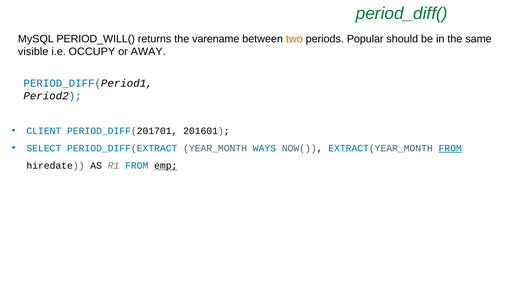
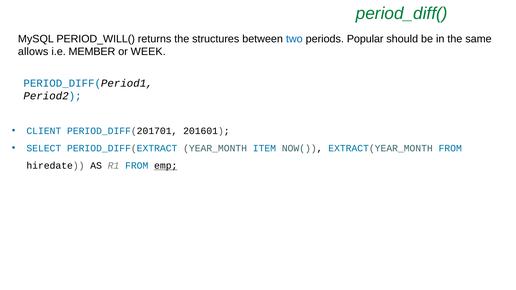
varename: varename -> structures (216, 39)
two colour: orange -> blue (294, 39)
visible: visible -> allows (33, 52)
OCCUPY: OCCUPY -> MEMBER (92, 52)
AWAY: AWAY -> WEEK (148, 52)
WAYS: WAYS -> ITEM (264, 148)
FROM underline: present -> none (450, 148)
